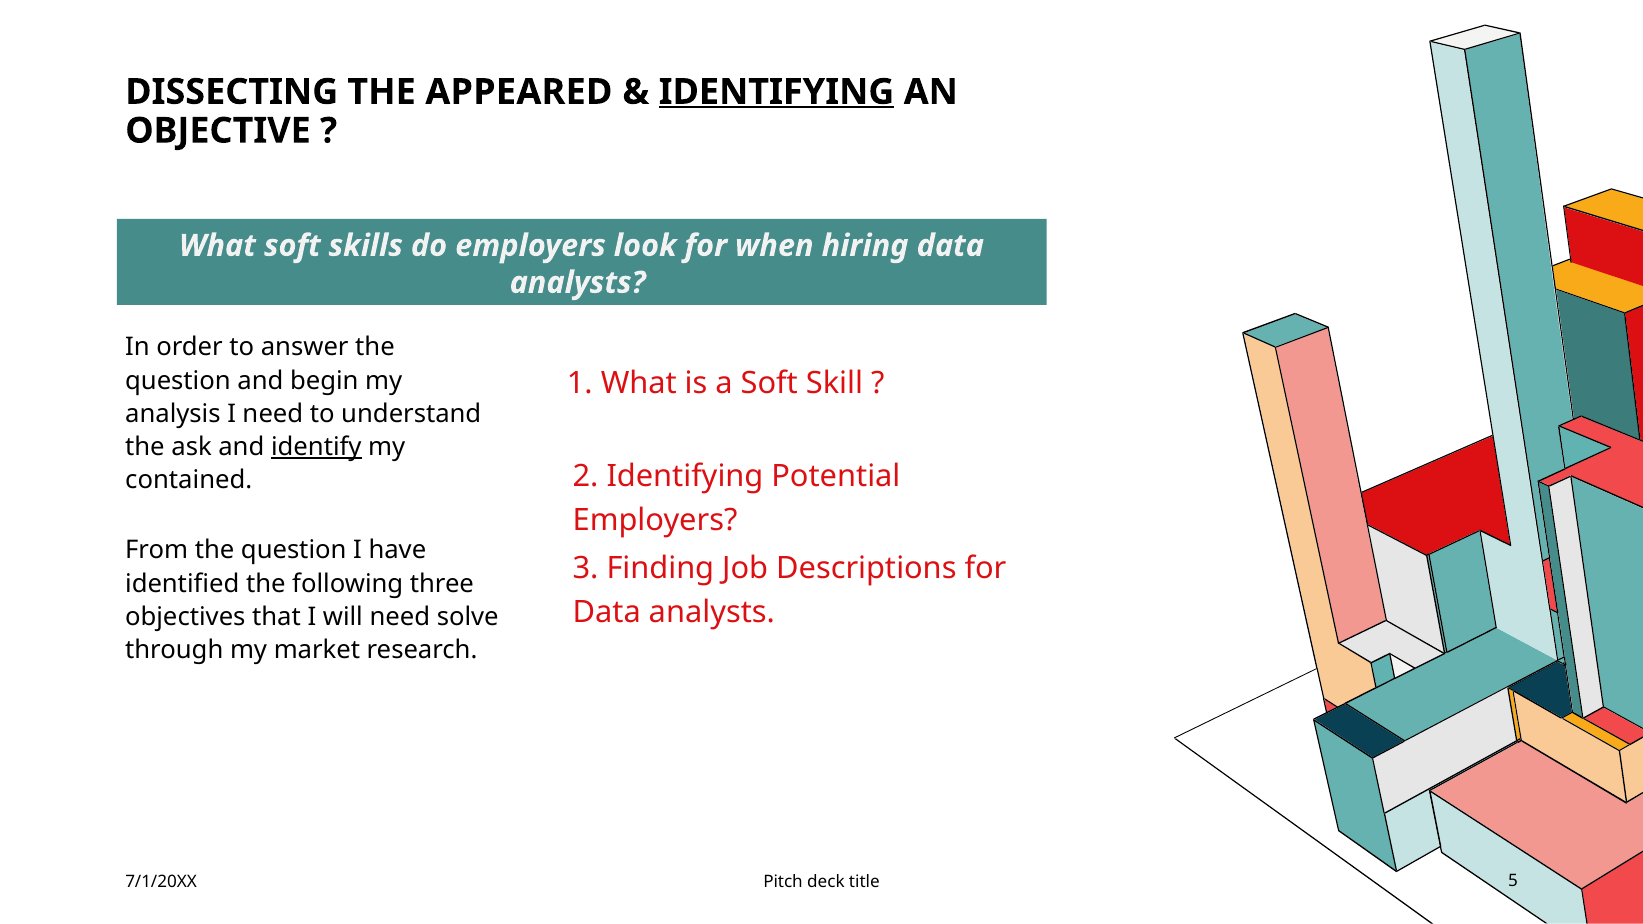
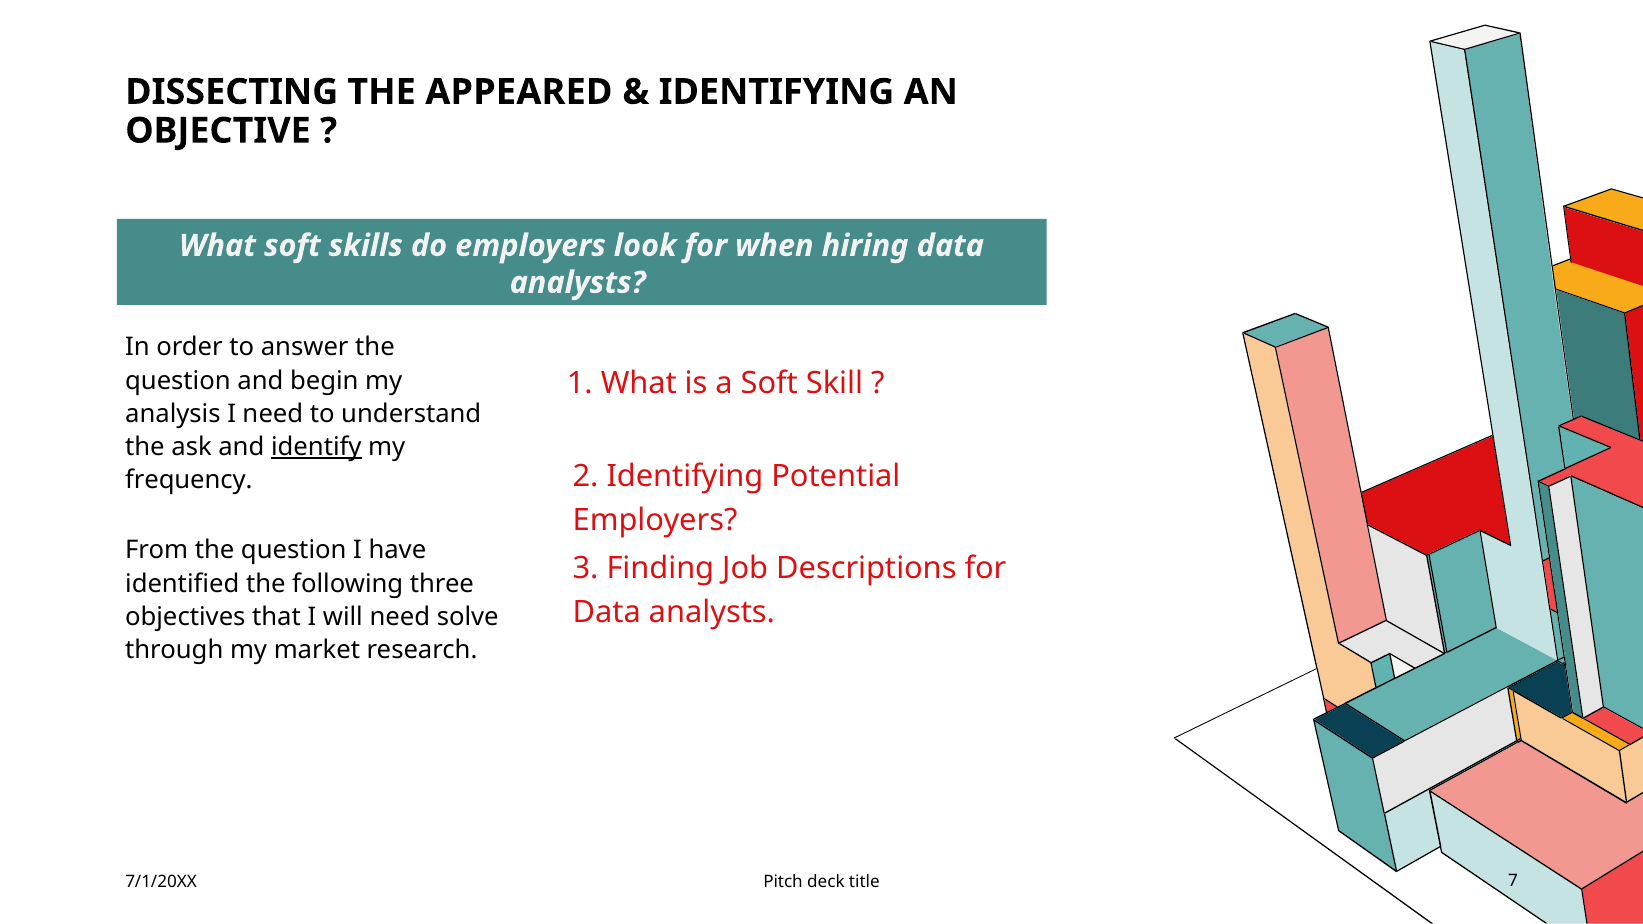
IDENTIFYING underline: present -> none (776, 92)
contained: contained -> frequency (189, 480)
5: 5 -> 7 (1513, 881)
